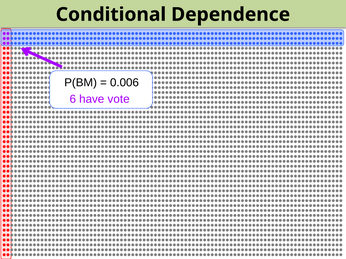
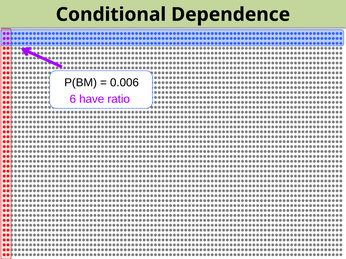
vote: vote -> ratio (119, 99)
